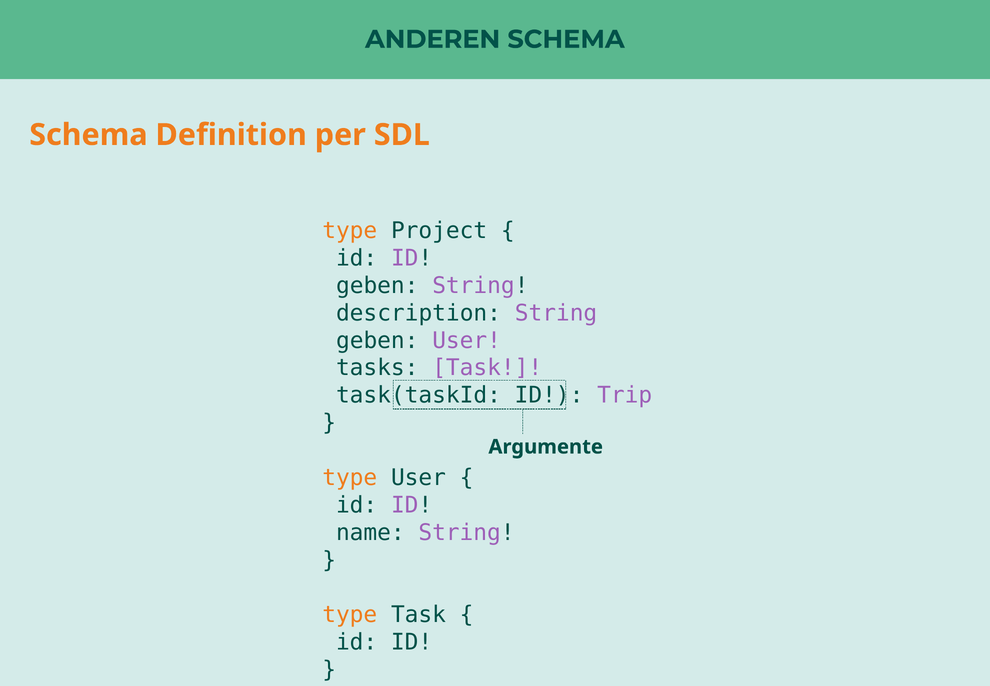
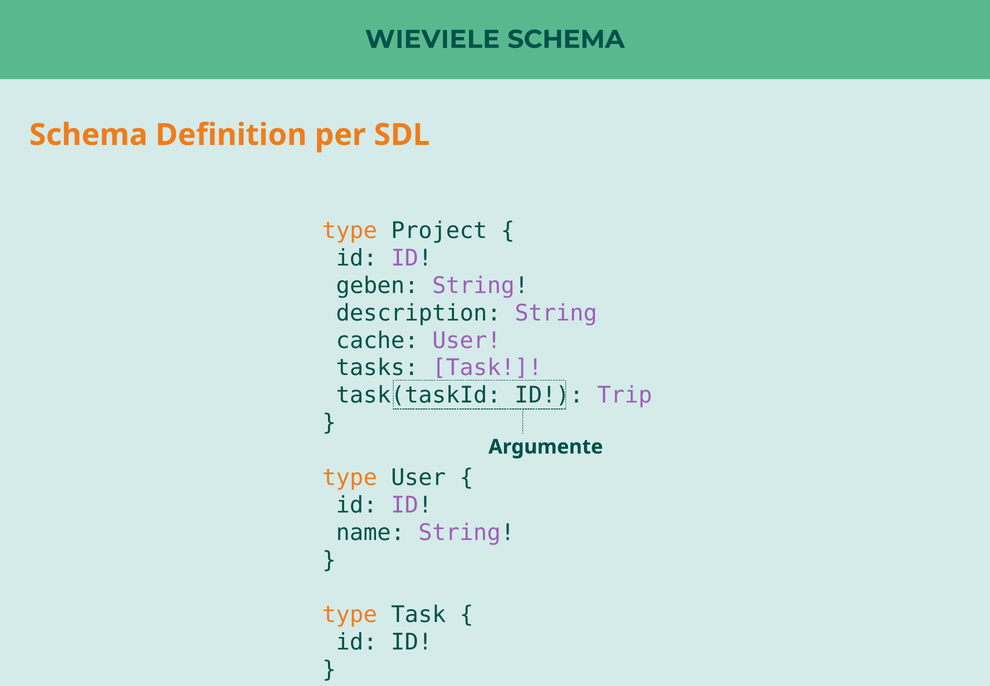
ANDEREN: ANDEREN -> WIEVIELE (432, 39)
geben: geben -> cache (377, 340)
